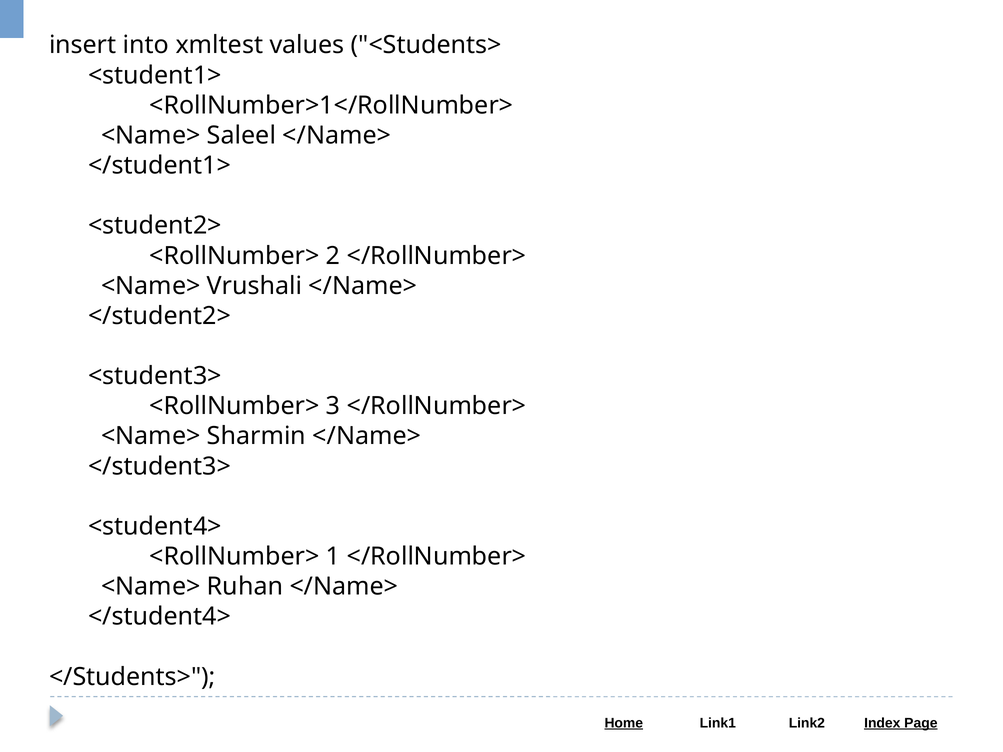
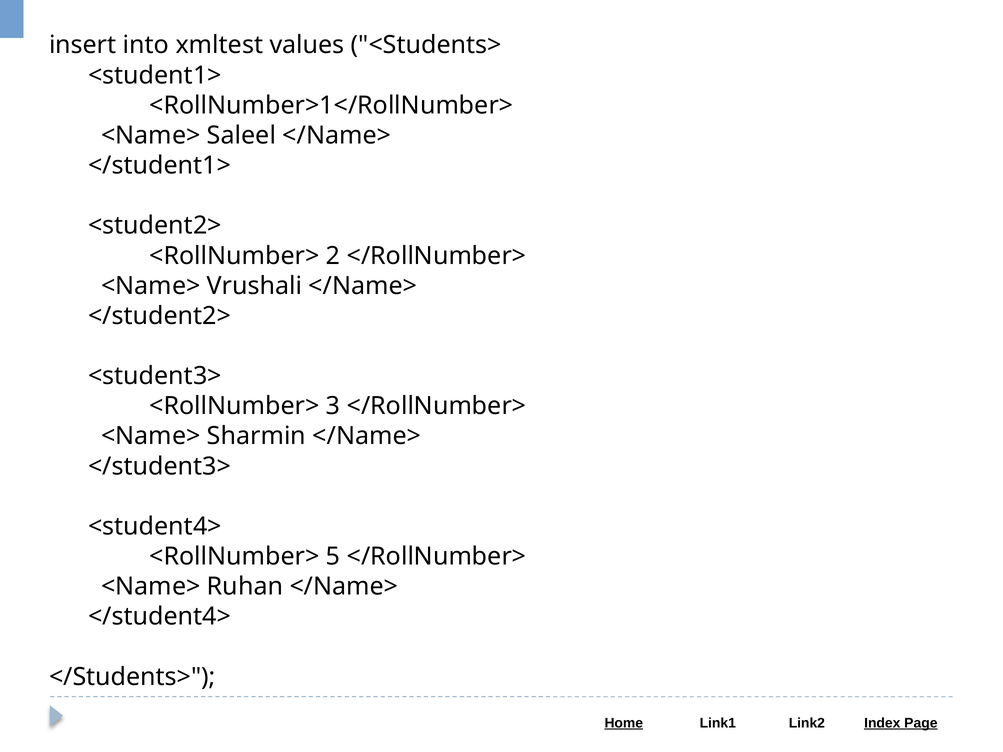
1: 1 -> 5 (333, 557)
